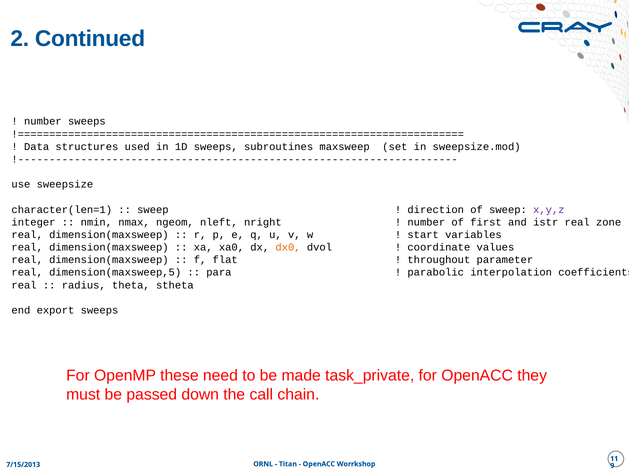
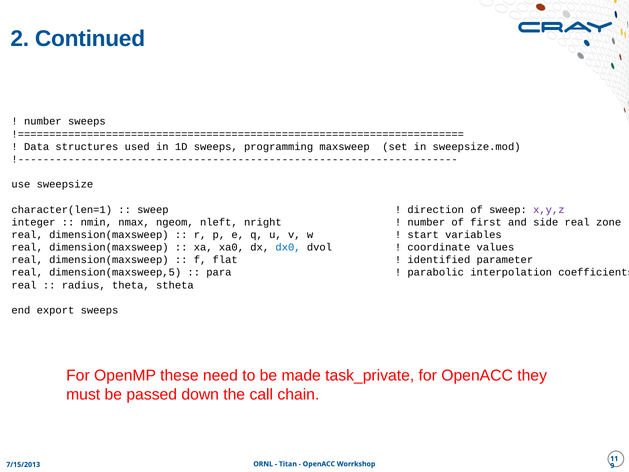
subroutines: subroutines -> programming (279, 147)
istr: istr -> side (546, 222)
dx0 colour: orange -> blue (288, 247)
throughout: throughout -> identified (439, 260)
